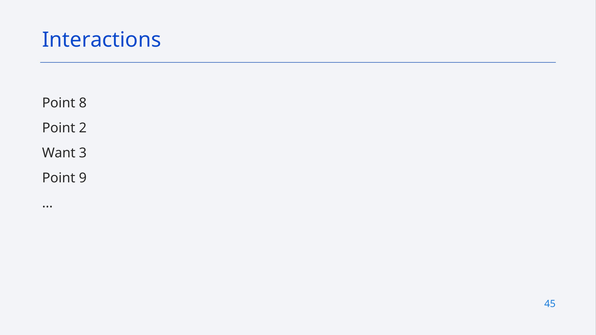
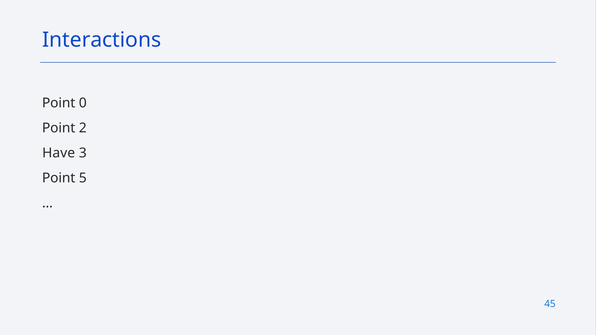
8: 8 -> 0 (83, 103)
Want: Want -> Have (59, 153)
9: 9 -> 5 (83, 178)
